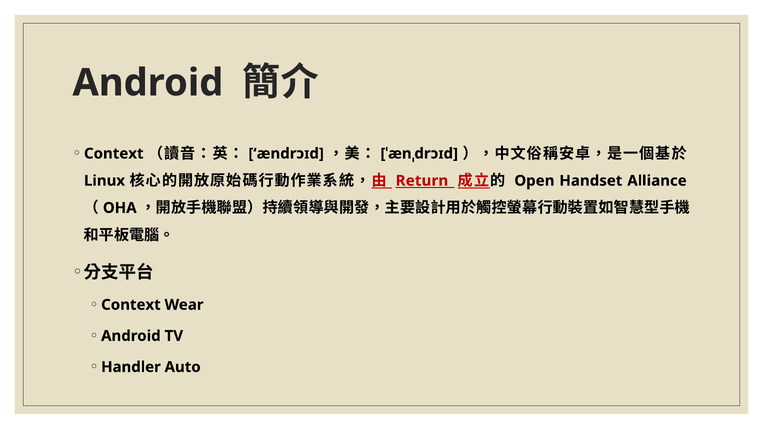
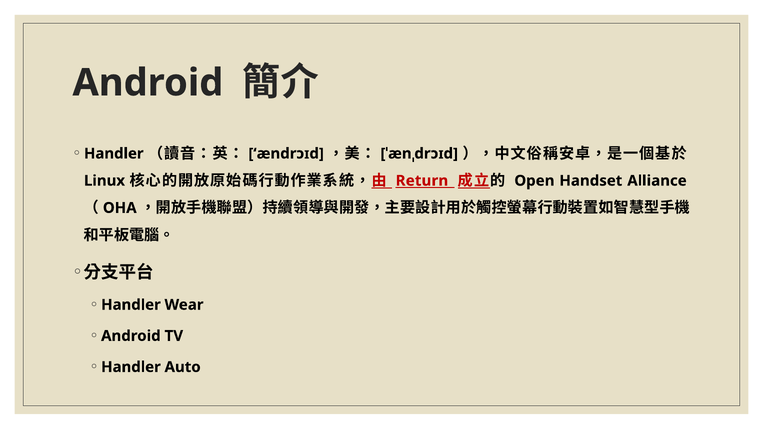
Context: Context -> Handler (114, 154)
Context: Context -> Handler (131, 305)
